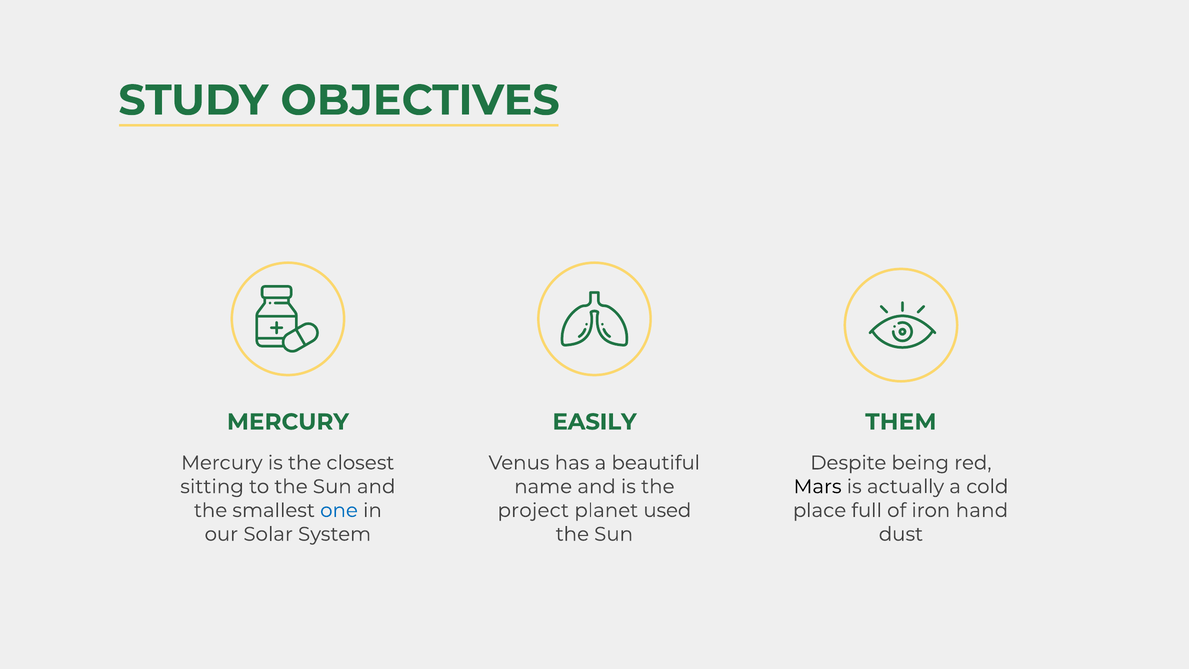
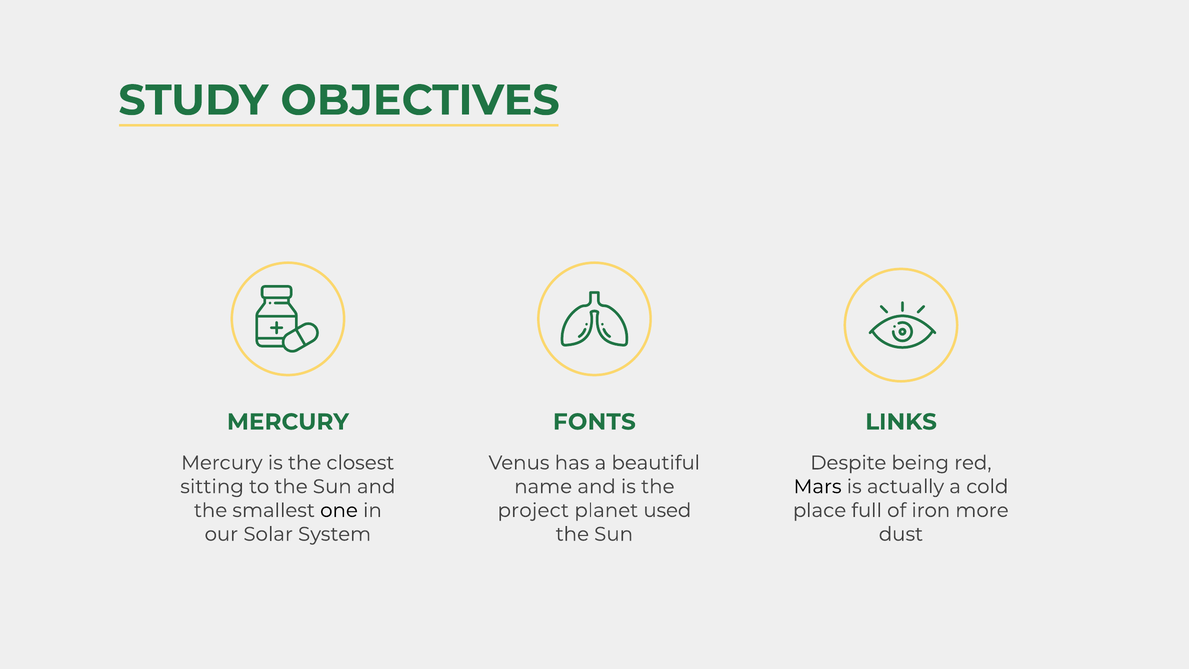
EASILY: EASILY -> FONTS (594, 422)
THEM: THEM -> LINKS (901, 422)
one colour: blue -> black (339, 510)
hand: hand -> more (982, 510)
